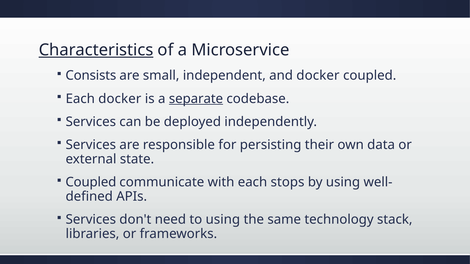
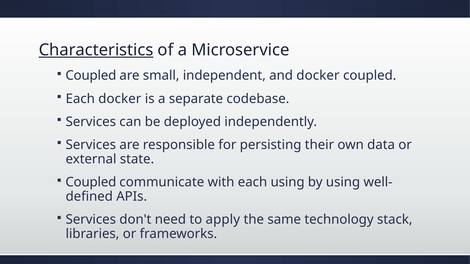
Consists: Consists -> Coupled (91, 76)
separate underline: present -> none (196, 99)
each stops: stops -> using (288, 182)
to using: using -> apply (223, 220)
